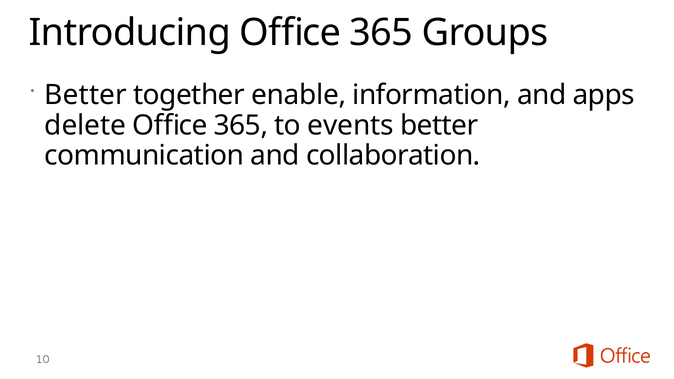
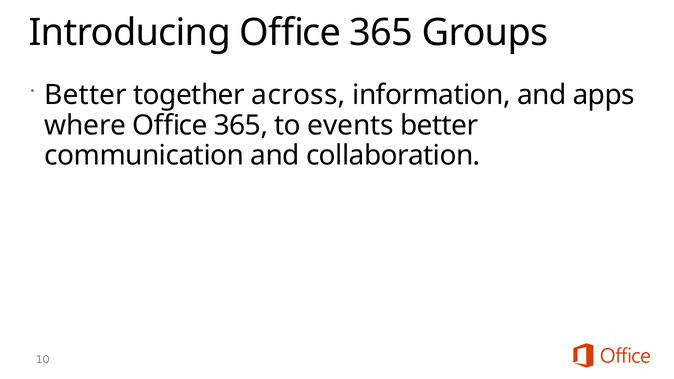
enable: enable -> across (298, 95)
delete: delete -> where (85, 125)
